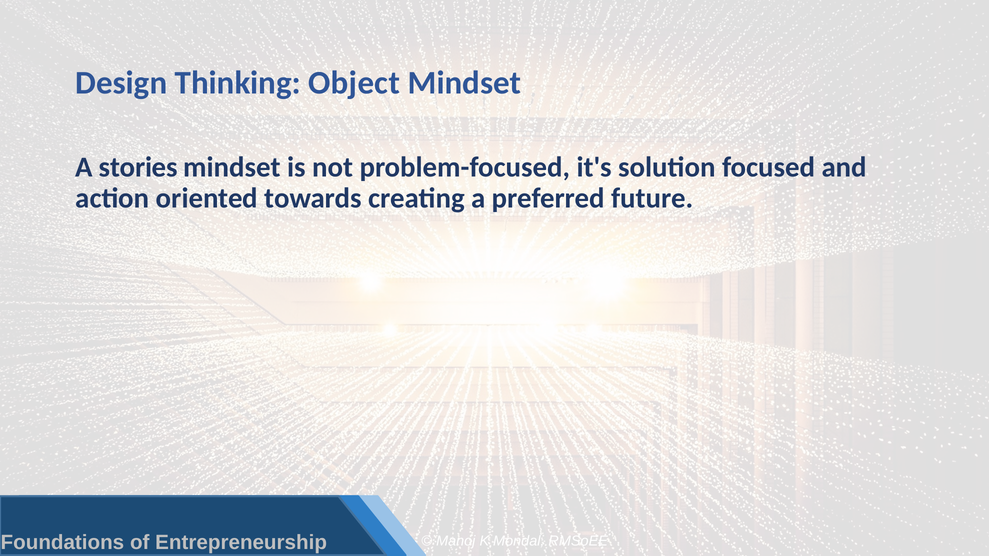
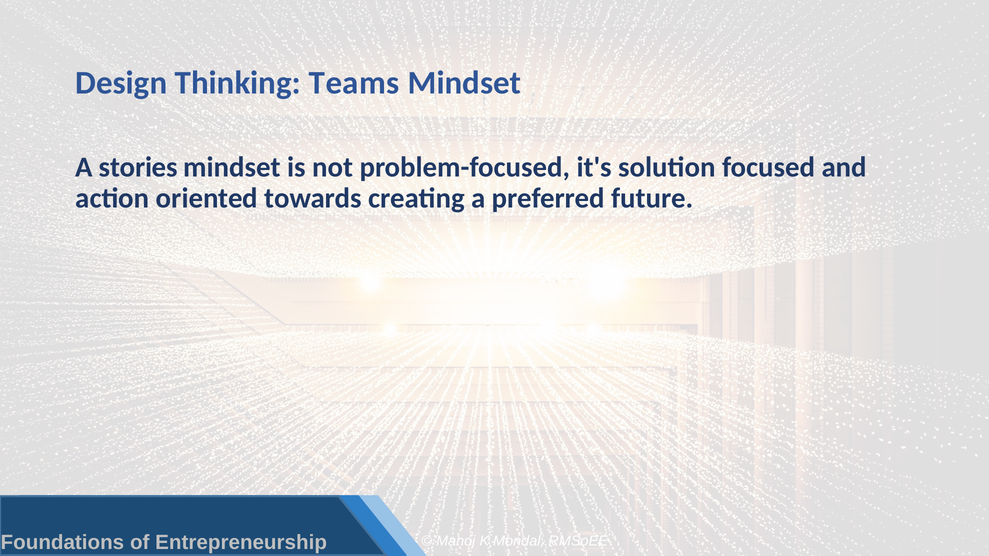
Object: Object -> Teams (354, 83)
